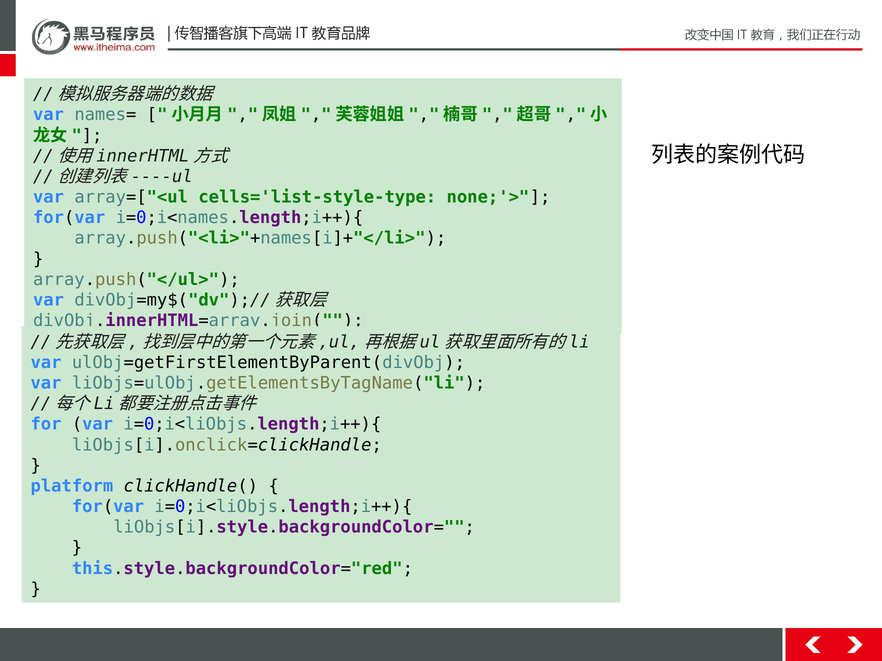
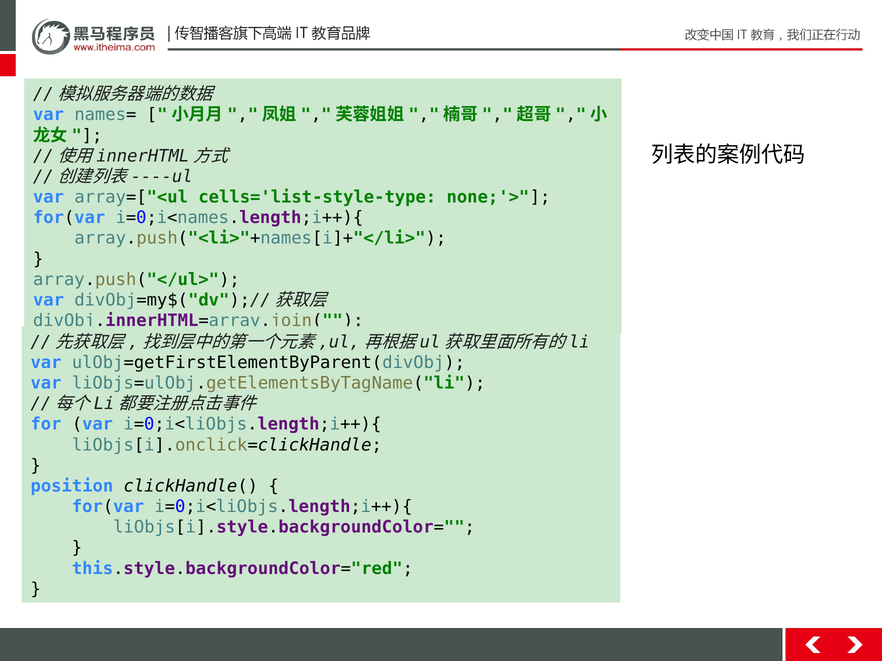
platform: platform -> position (72, 486)
